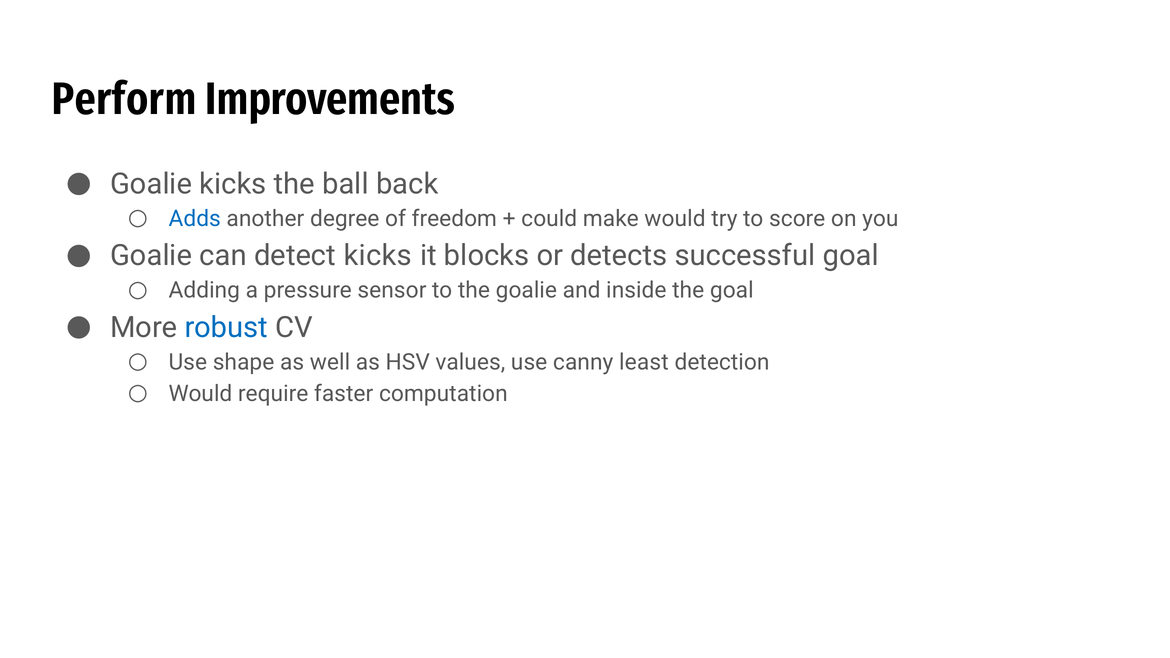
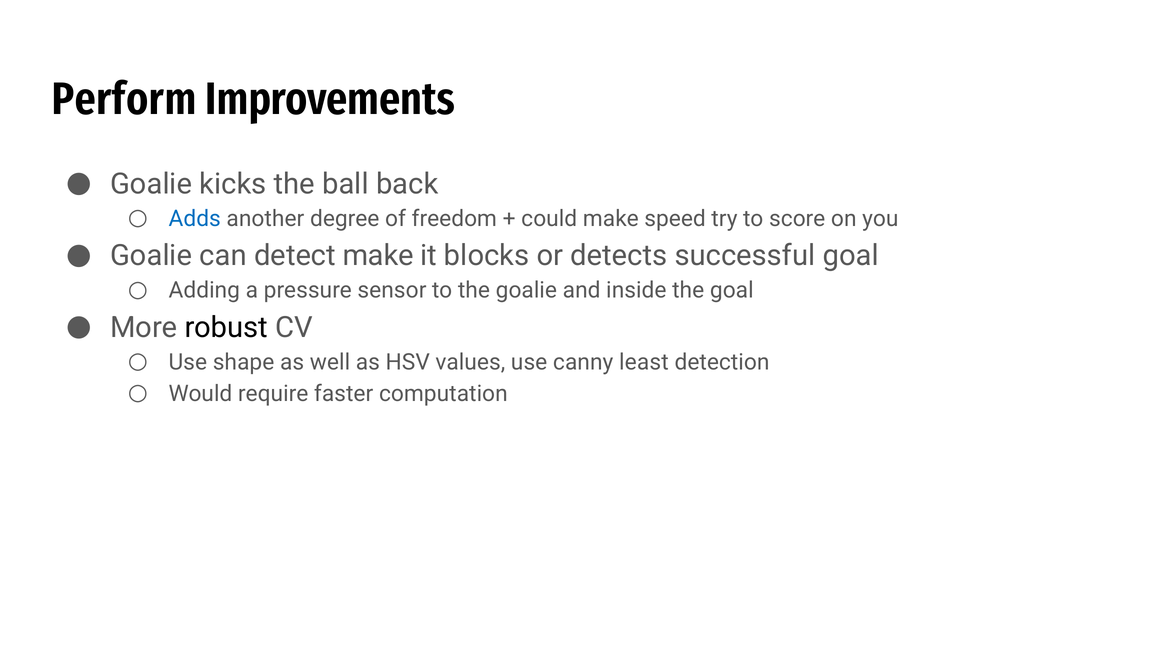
make would: would -> speed (675, 219)
detect kicks: kicks -> make (378, 256)
robust colour: blue -> black (226, 327)
